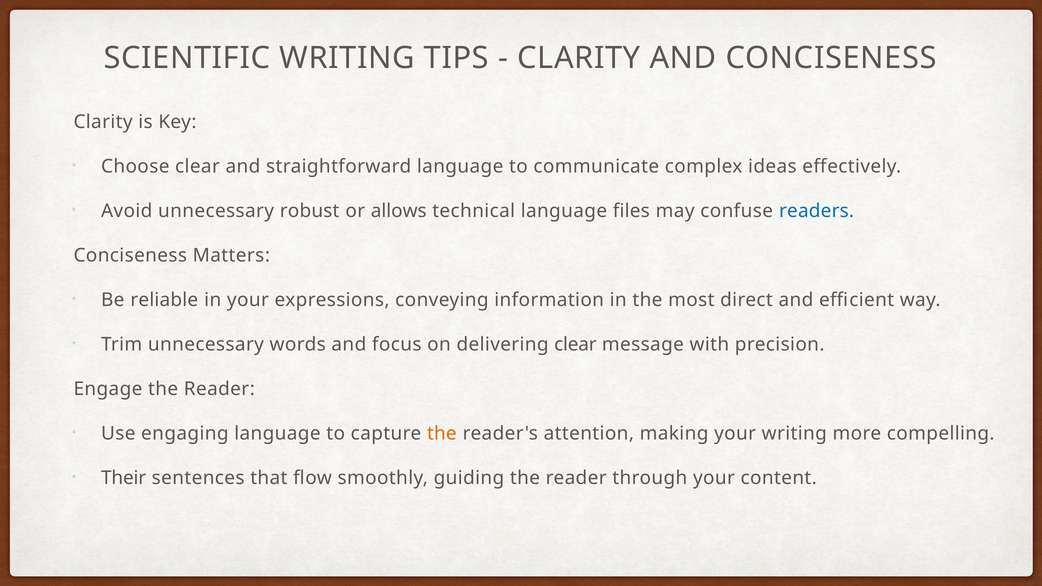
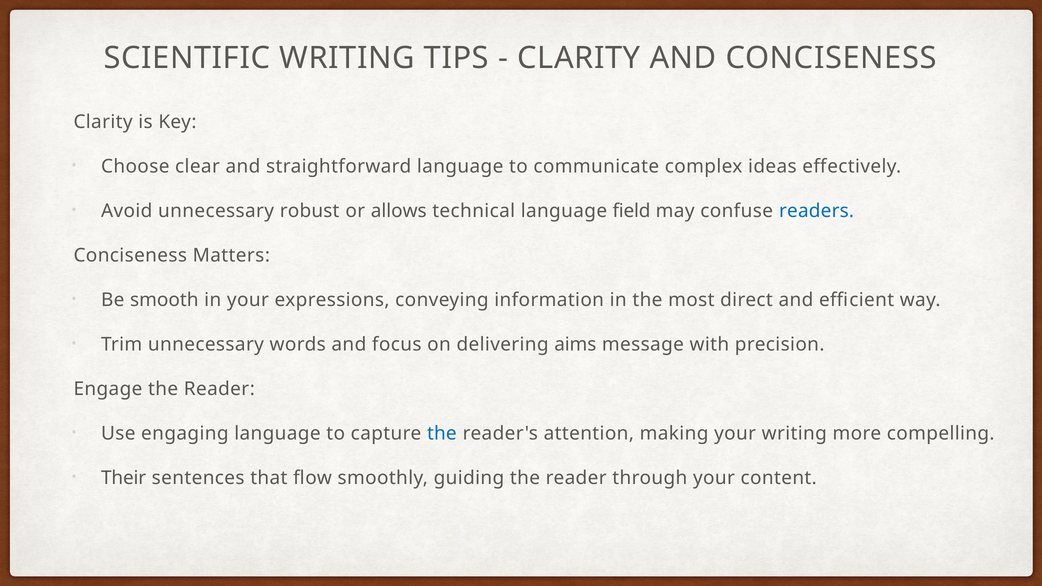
files: files -> field (632, 211)
reliable: reliable -> smooth (164, 300)
delivering clear: clear -> aims (575, 344)
the colour: orange -> blue (442, 433)
